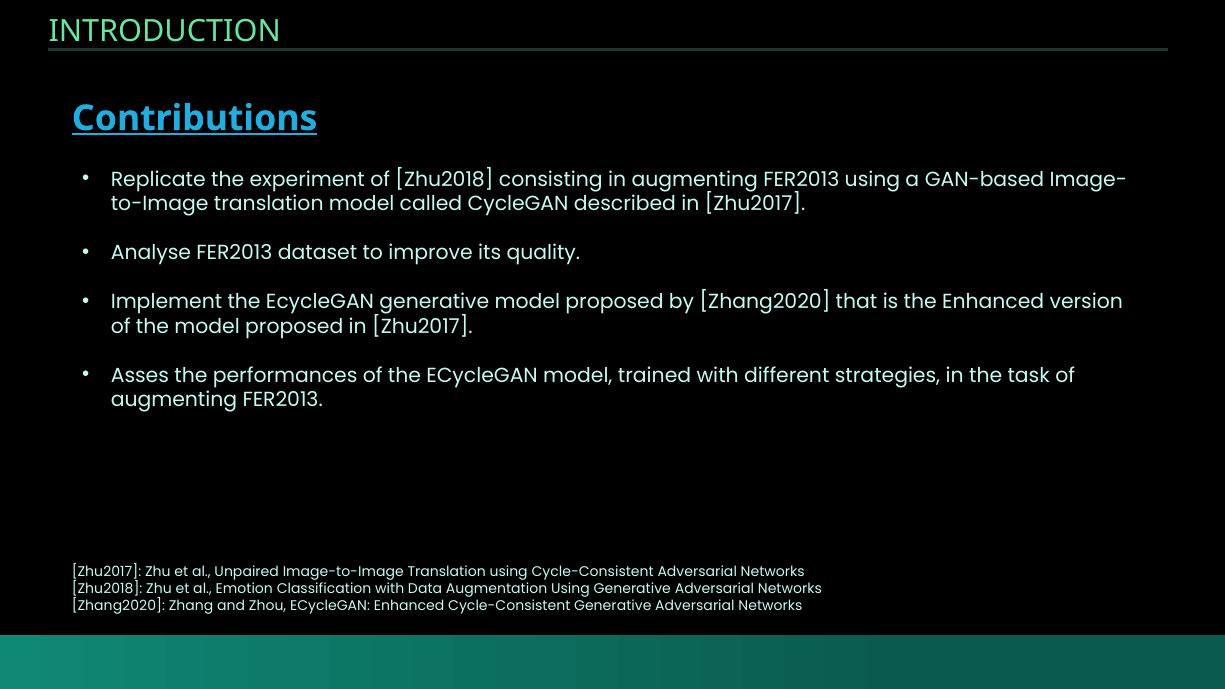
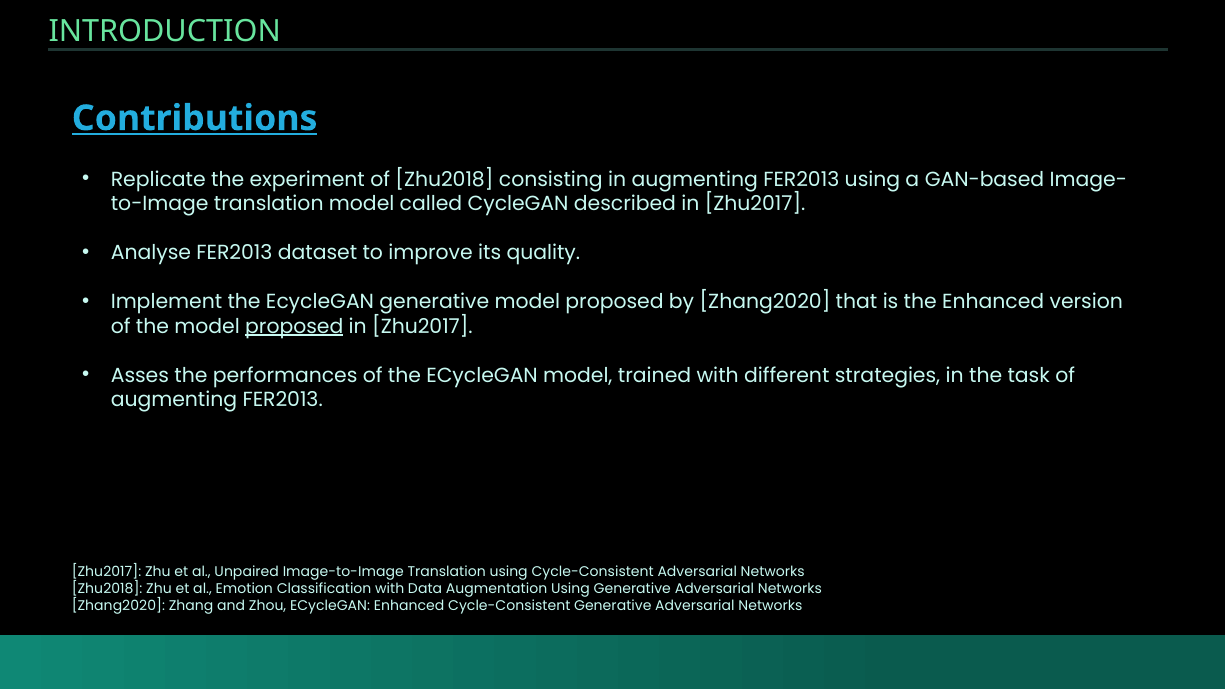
proposed underline: none -> present (294, 326)
